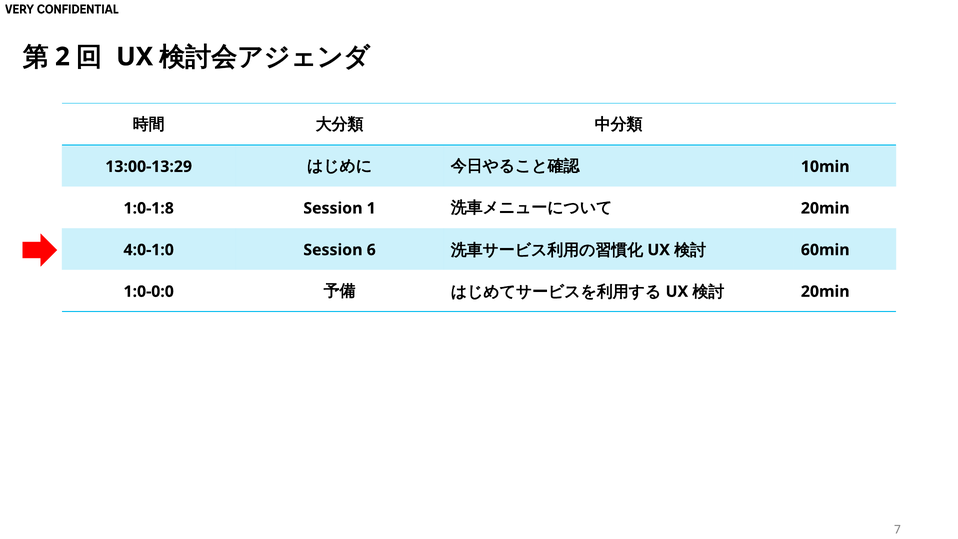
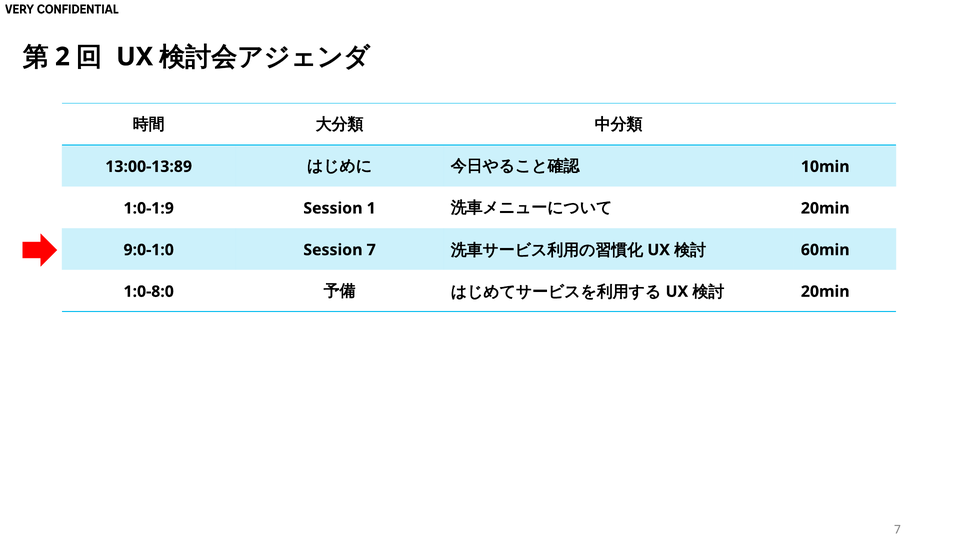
13:00-13:29: 13:00-13:29 -> 13:00-13:89 (149, 167)
1:0-1:8: 1:0-1:8 -> 1:0-1:9 (149, 208)
4:0-1:0: 4:0-1:0 -> 9:0-1:0 (149, 250)
Session 6: 6 -> 7 (371, 250)
1:0-0:0: 1:0-0:0 -> 1:0-8:0 (149, 292)
